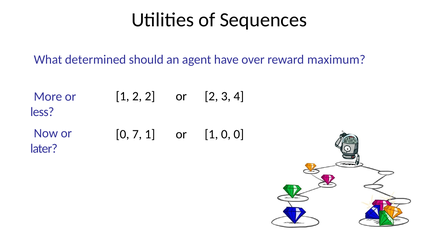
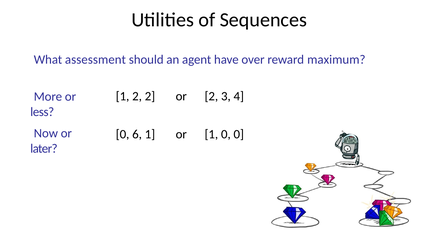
determined: determined -> assessment (95, 60)
7: 7 -> 6 (137, 134)
